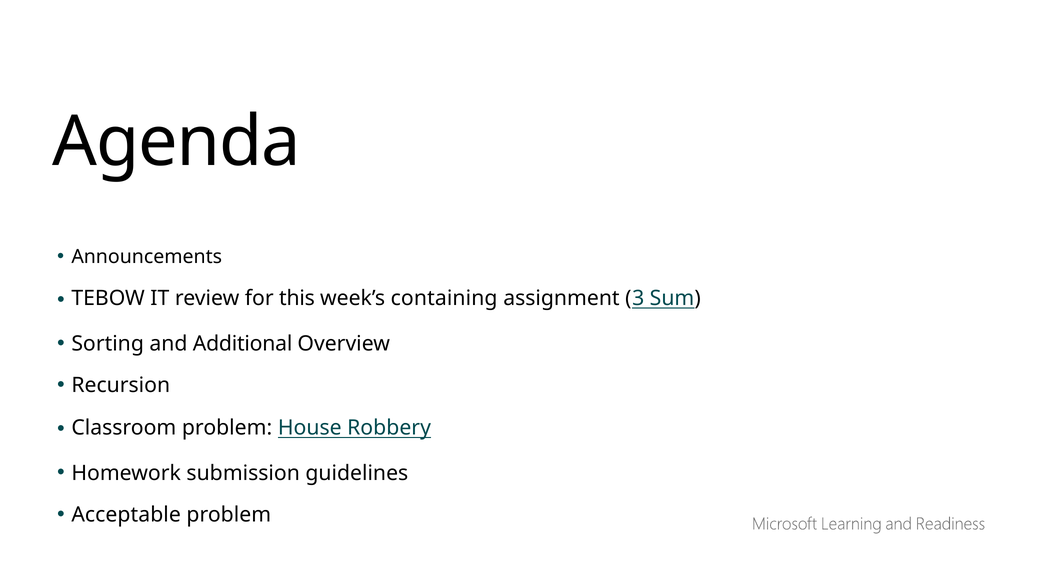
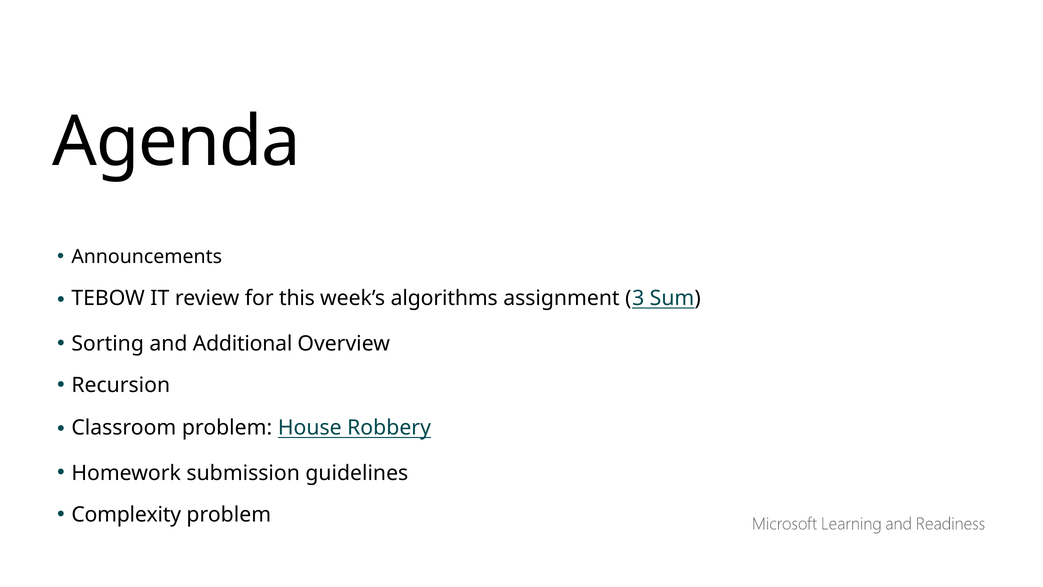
containing: containing -> algorithms (444, 298)
Acceptable: Acceptable -> Complexity (126, 515)
